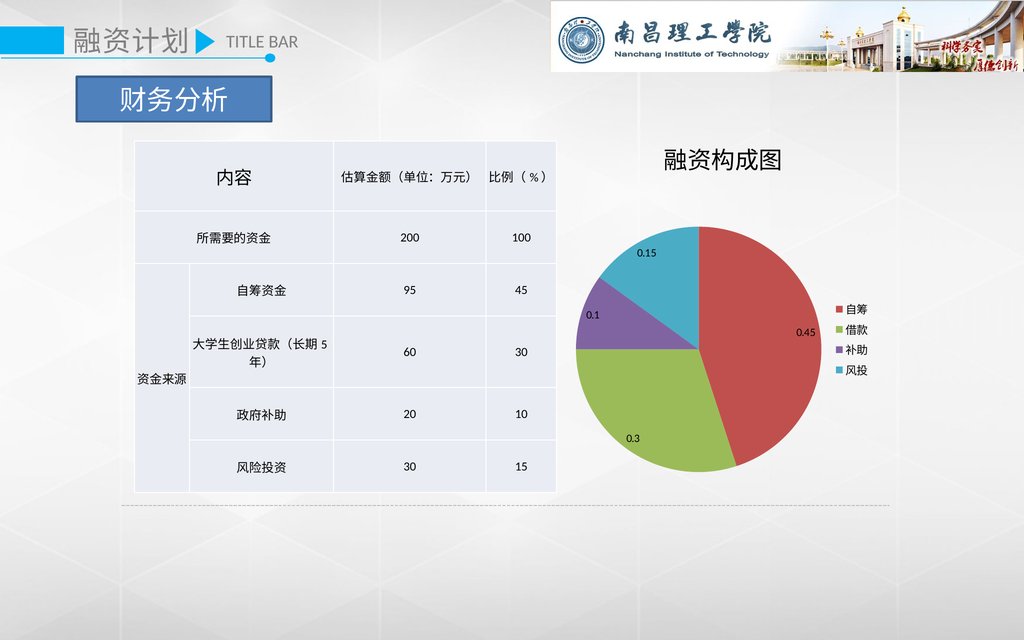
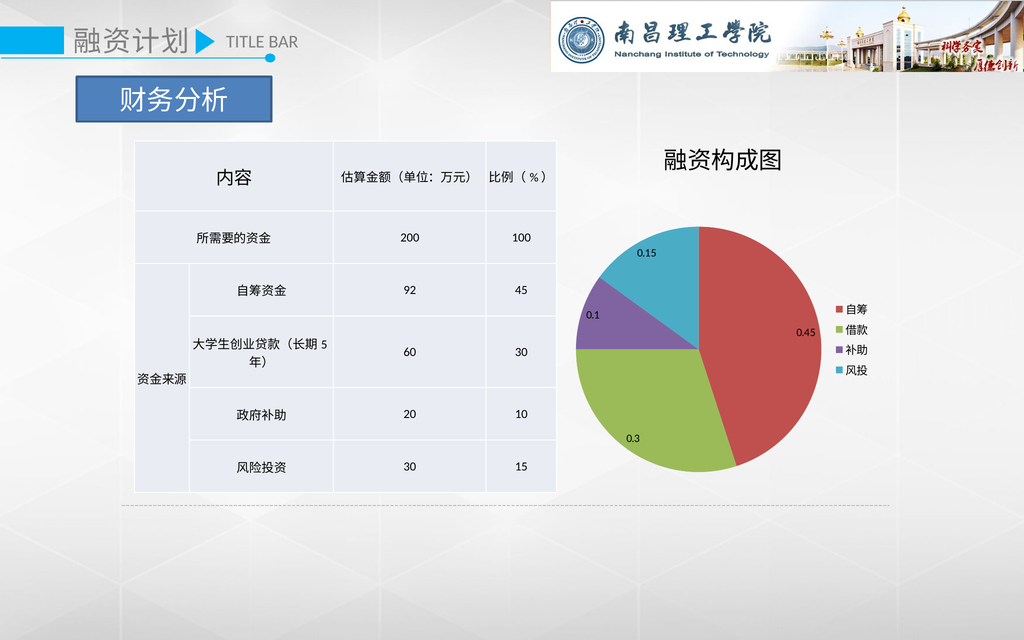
95: 95 -> 92 (410, 290)
